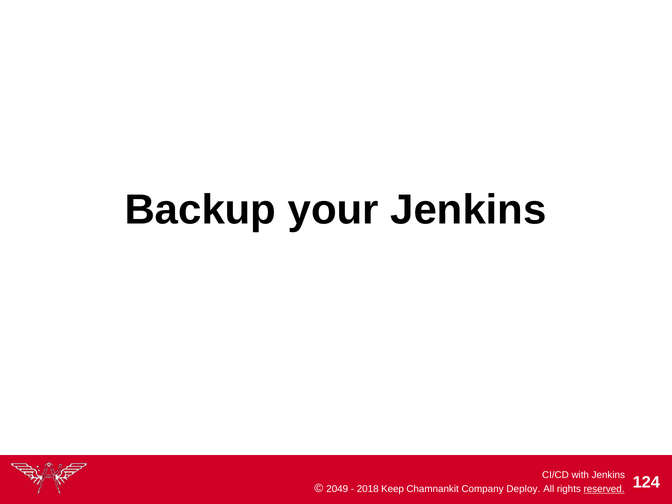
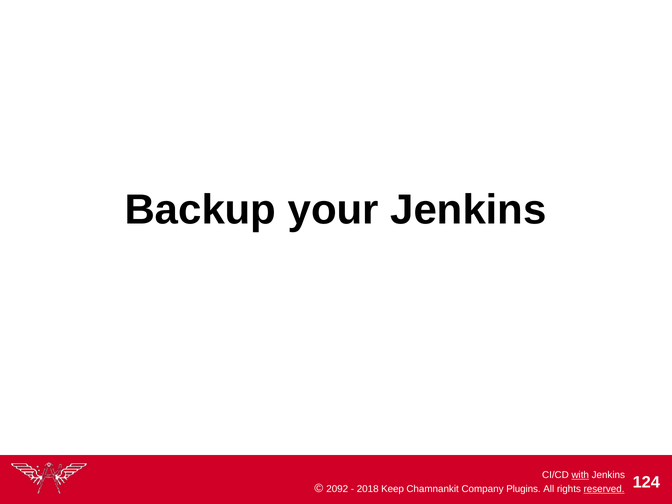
with underline: none -> present (580, 475)
2049: 2049 -> 2092 (337, 489)
Deploy: Deploy -> Plugins (523, 489)
